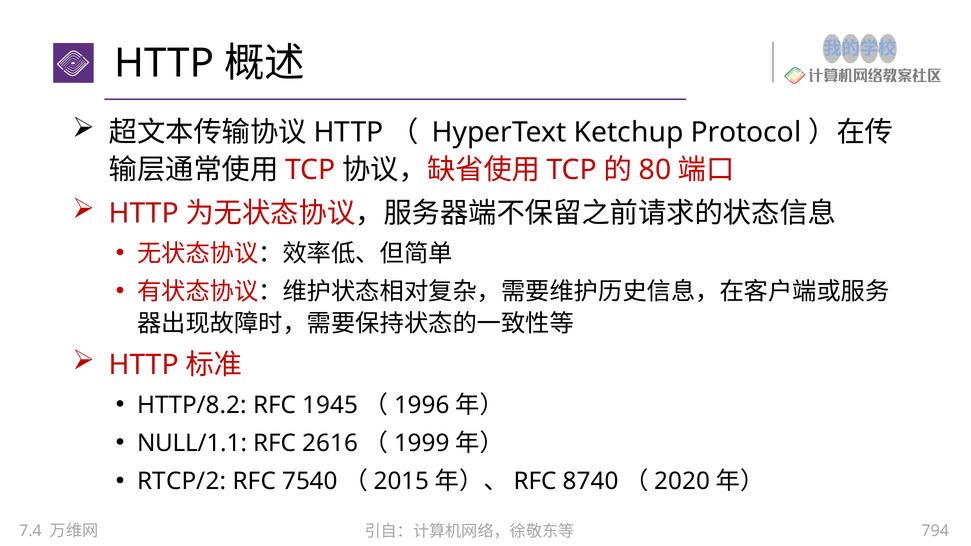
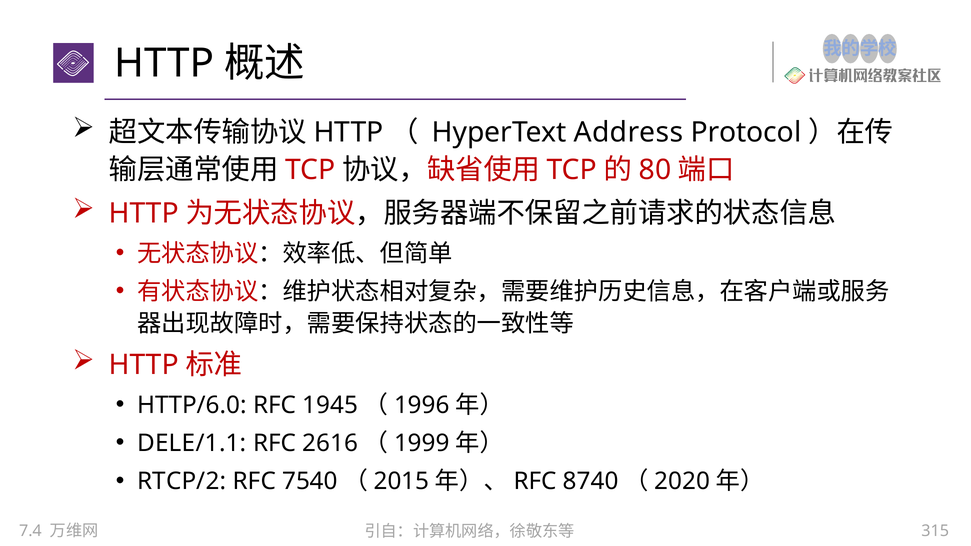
Ketchup: Ketchup -> Address (628, 132)
HTTP/8.2: HTTP/8.2 -> HTTP/6.0 (192, 405)
NULL/1.1: NULL/1.1 -> DELE/1.1 (192, 443)
794: 794 -> 315 (935, 531)
